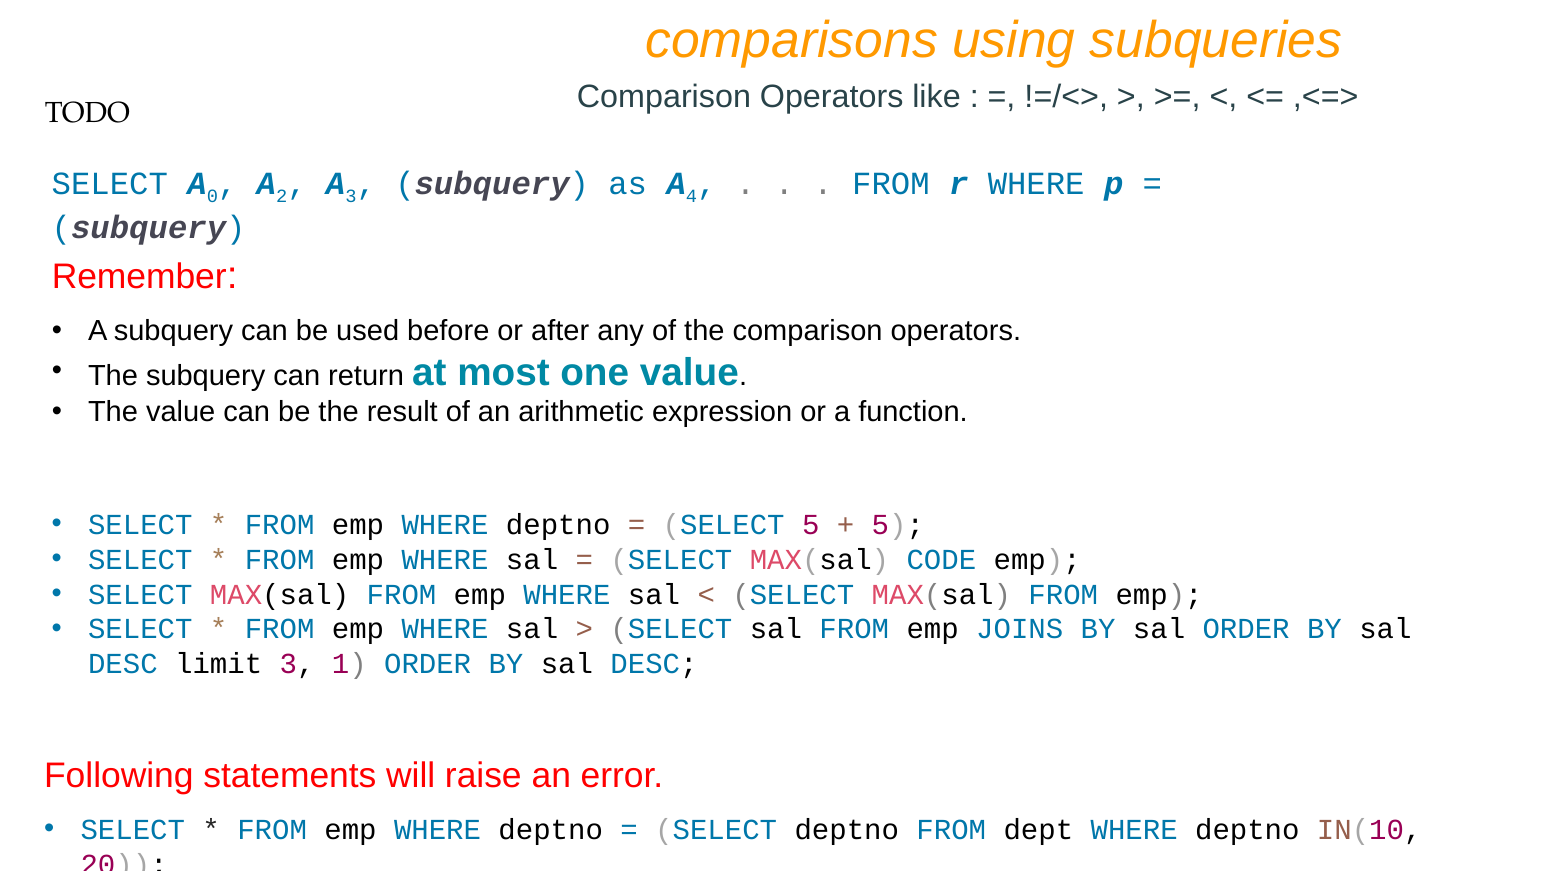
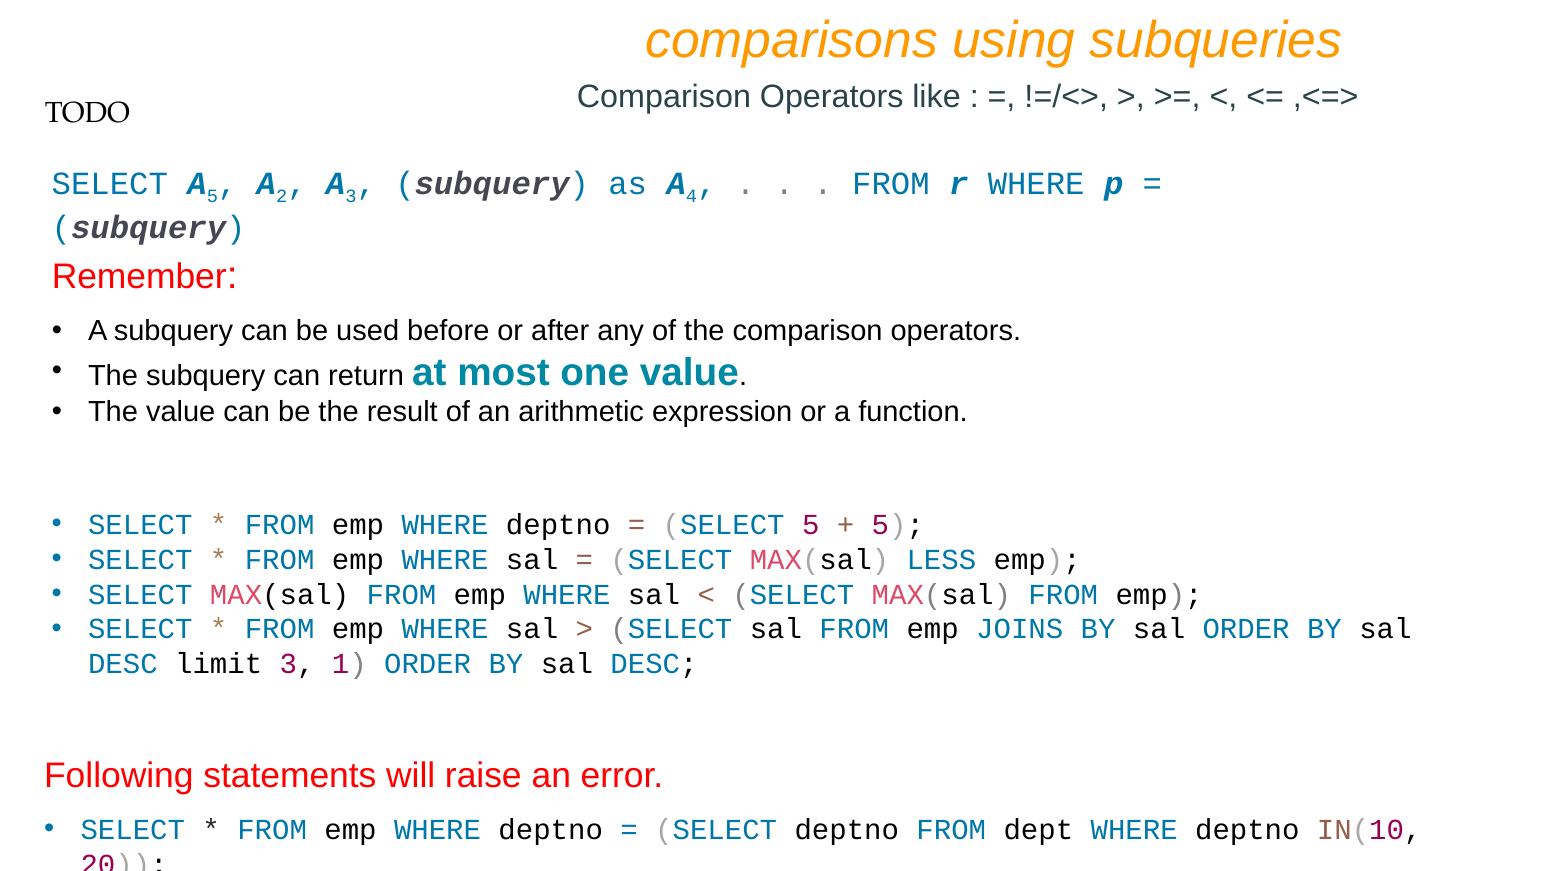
A 0: 0 -> 5 (212, 196)
CODE: CODE -> LESS (941, 560)
